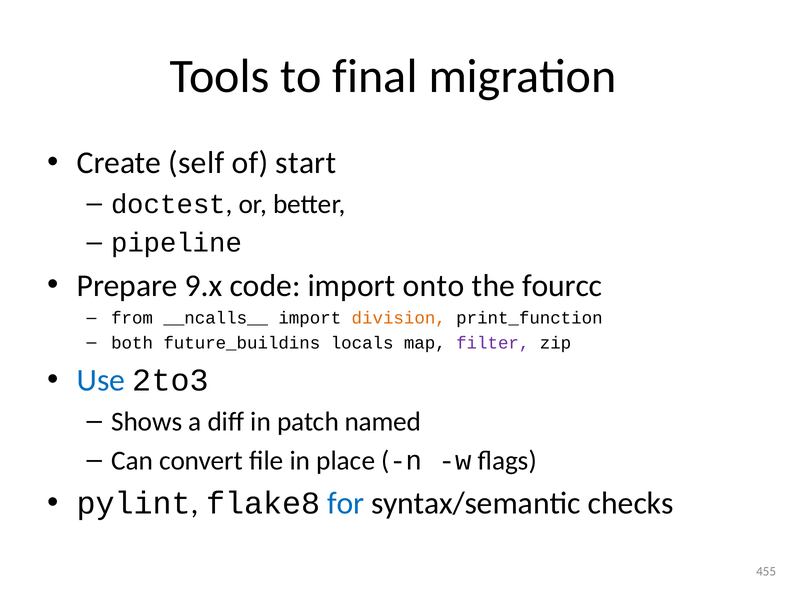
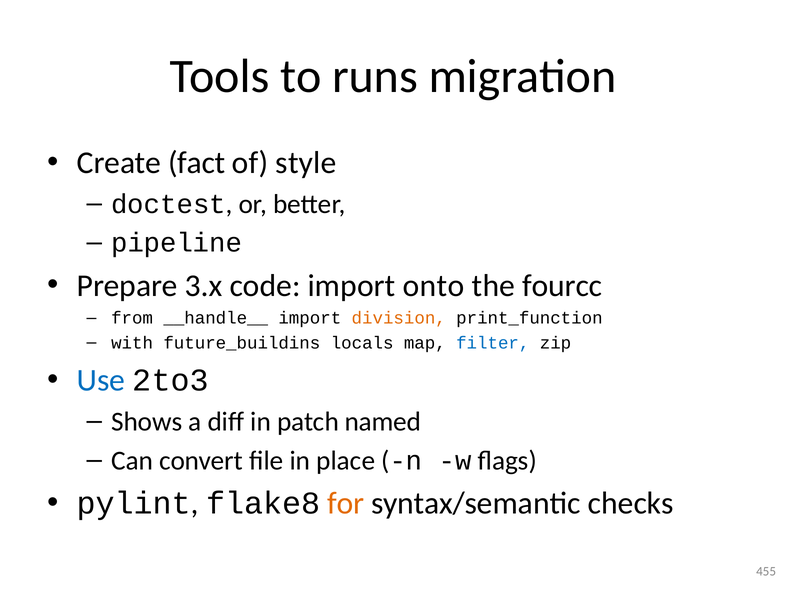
final: final -> runs (375, 76)
self: self -> fact (197, 163)
start: start -> style (306, 163)
9.x: 9.x -> 3.x (204, 286)
__ncalls__: __ncalls__ -> __handle__ (216, 318)
both: both -> with (132, 343)
filter colour: purple -> blue (493, 343)
for colour: blue -> orange (346, 504)
